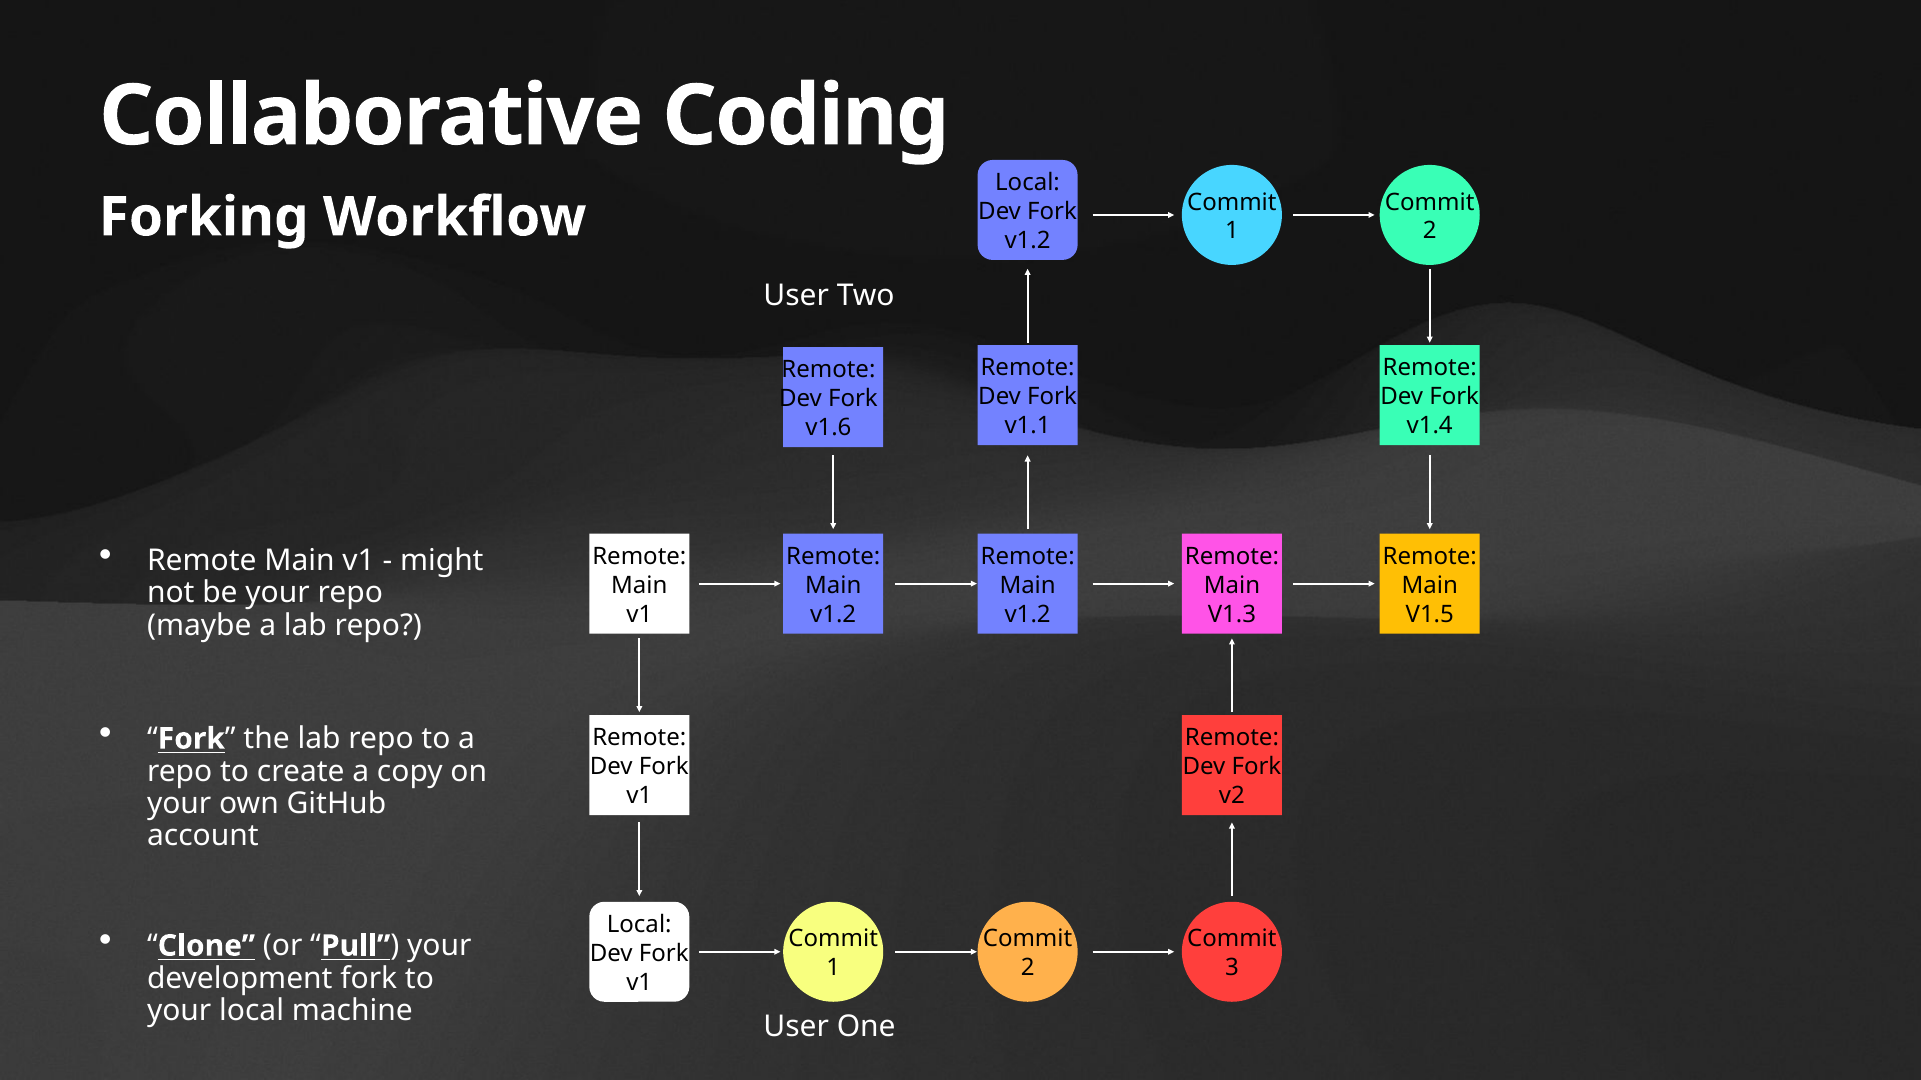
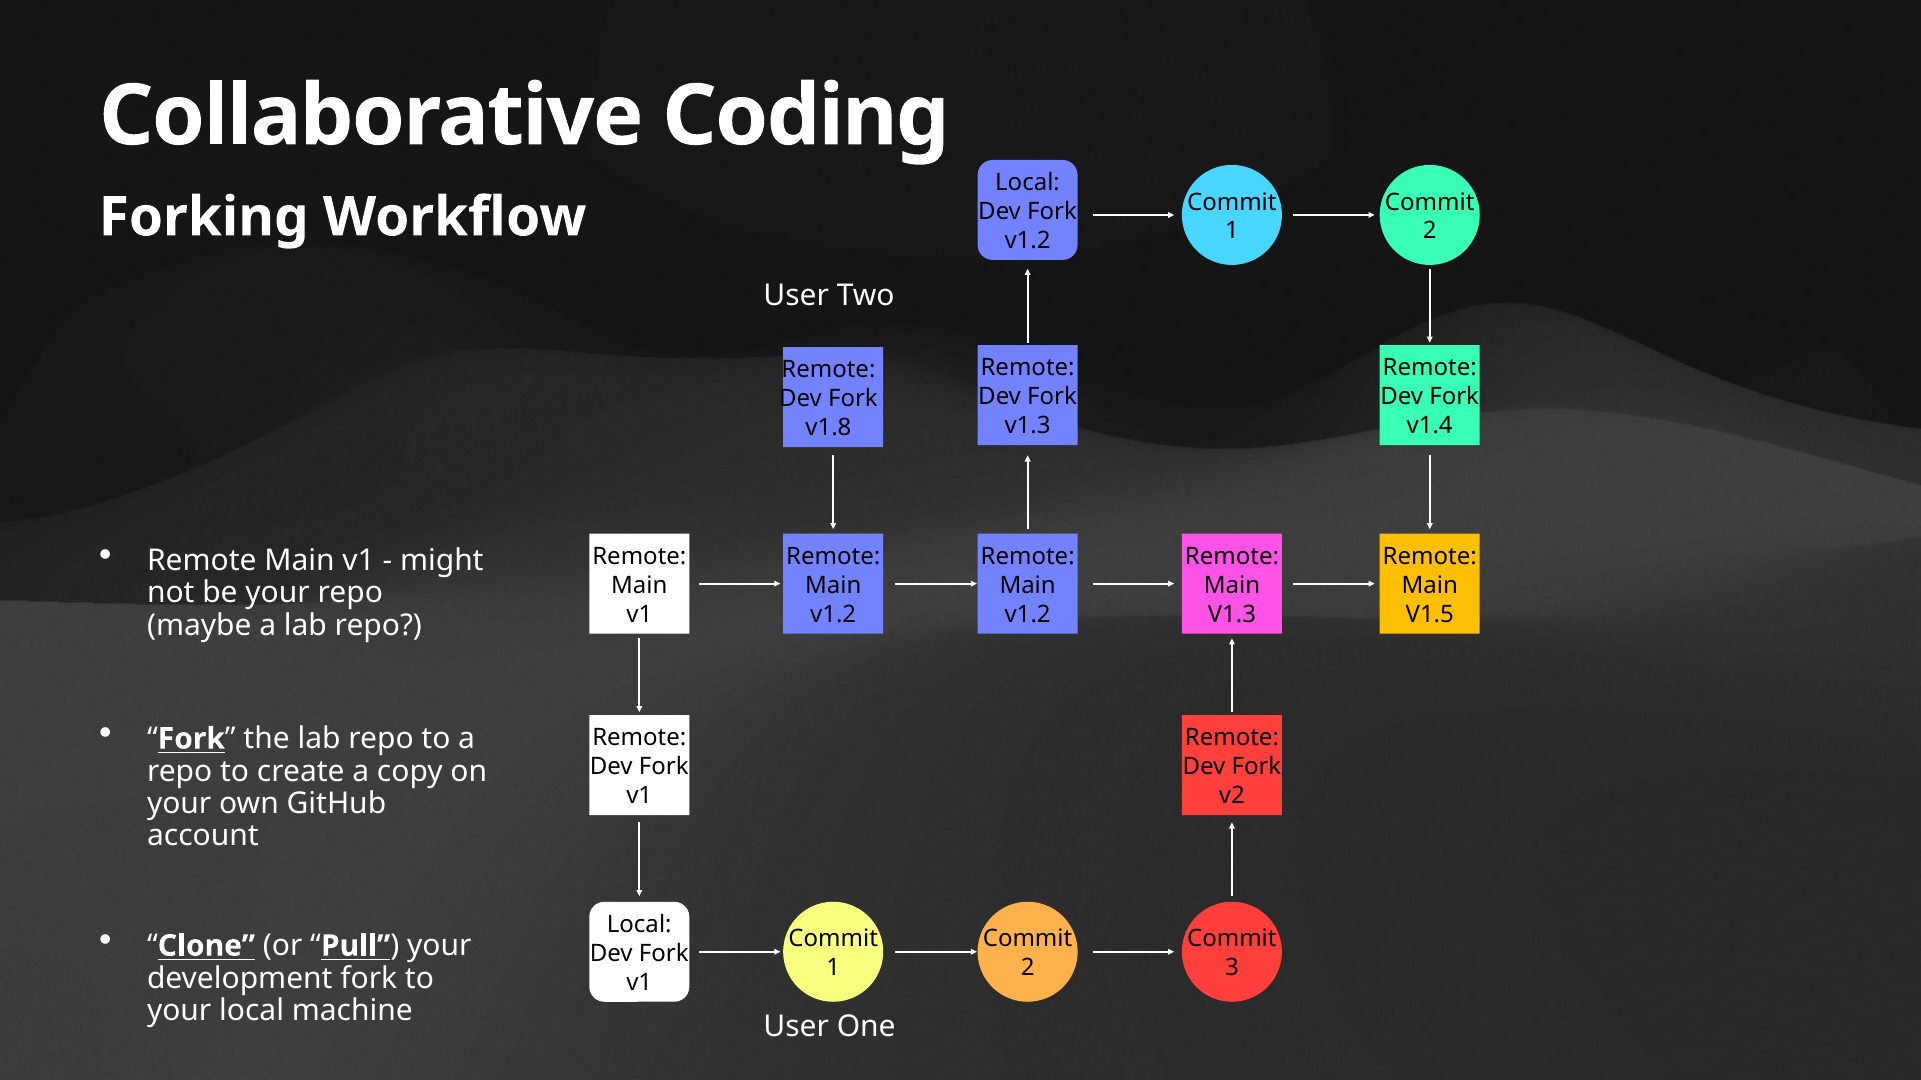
v1.1: v1.1 -> v1.3 (1028, 426)
v1.6: v1.6 -> v1.8 (828, 428)
